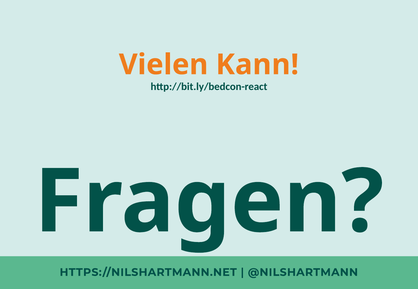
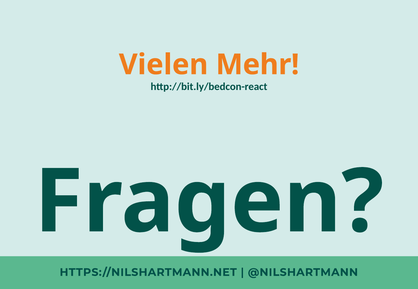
Kann: Kann -> Mehr (257, 65)
